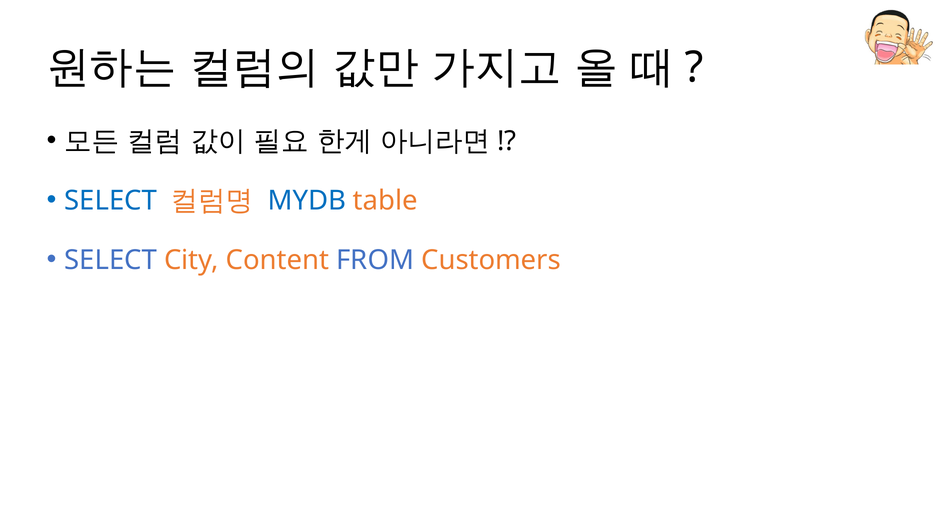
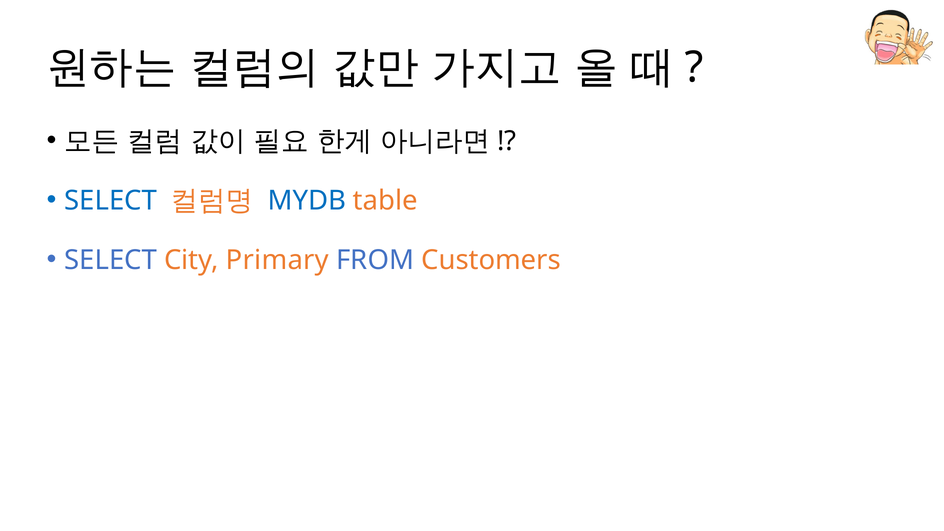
Content: Content -> Primary (277, 260)
